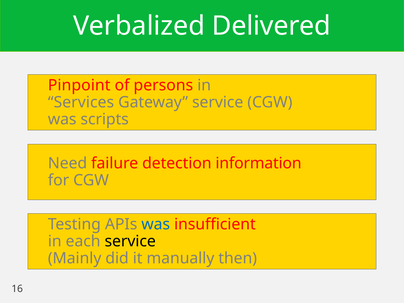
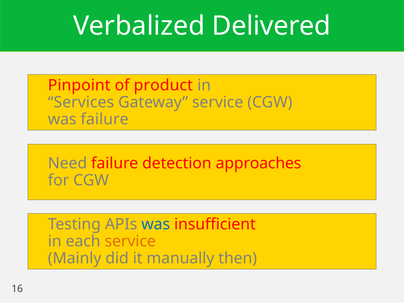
persons: persons -> product (163, 85)
was scripts: scripts -> failure (105, 119)
information: information -> approaches (258, 163)
service colour: black -> orange (130, 241)
